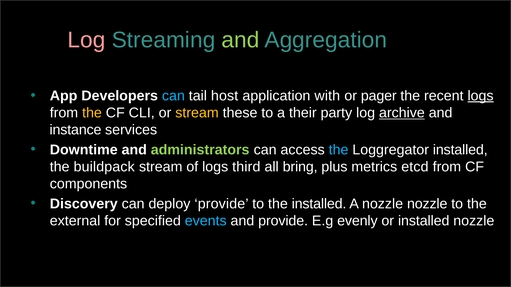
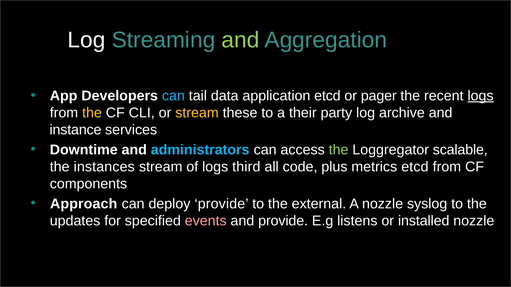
Log colour: pink -> white (87, 40)
host: host -> data (225, 96)
application with: with -> etcd (327, 96)
archive underline: present -> none (402, 113)
administrators colour: light green -> light blue (200, 150)
the colour: light blue -> light green (339, 150)
Loggregator installed: installed -> scalable (460, 150)
buildpack: buildpack -> instances (104, 167)
bring: bring -> code (300, 167)
Discovery: Discovery -> Approach (84, 204)
the installed: installed -> external (319, 204)
nozzle nozzle: nozzle -> syslog (427, 204)
external: external -> updates (75, 221)
events colour: light blue -> pink (206, 221)
evenly: evenly -> listens (357, 221)
